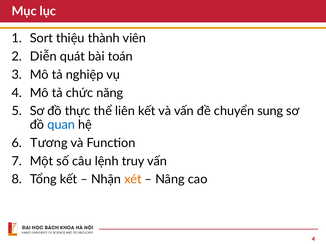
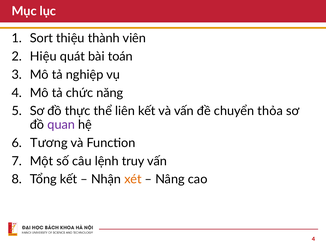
Diễn: Diễn -> Hiệu (43, 57)
sung: sung -> thỏa (270, 111)
quan colour: blue -> purple (61, 125)
